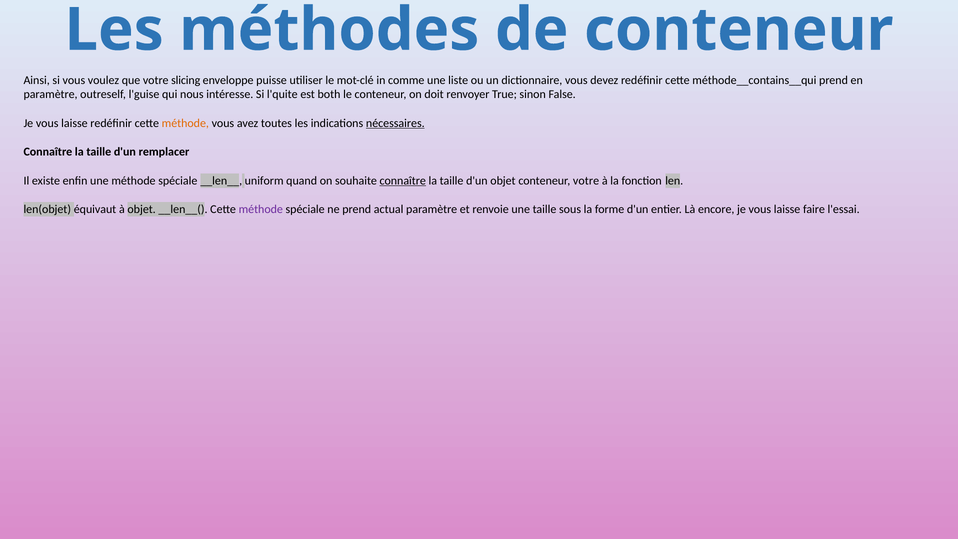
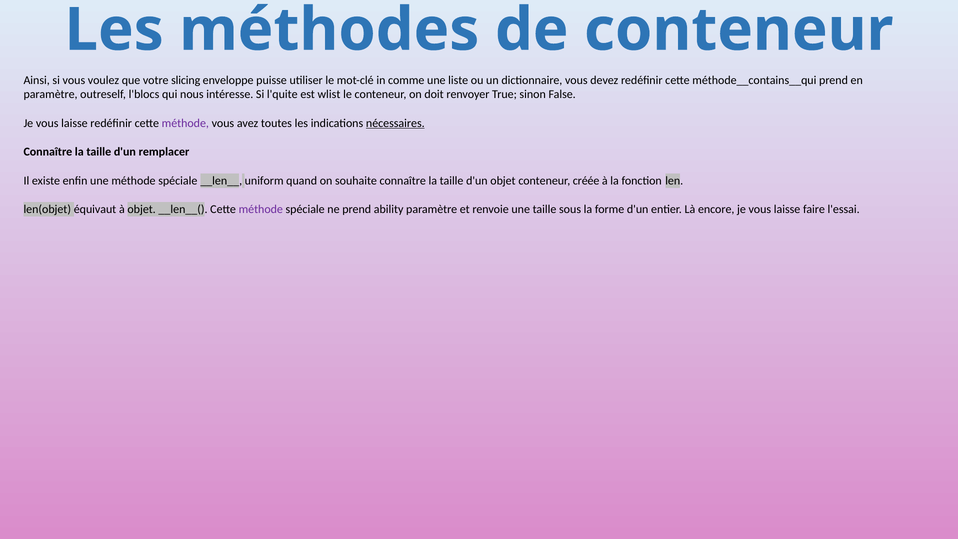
l'guise: l'guise -> l'blocs (144, 94)
both: both -> wlist (329, 94)
méthode colour: orange -> purple (185, 123)
connaître underline: present -> none (403, 181)
conteneur votre: votre -> créée (586, 181)
actual: actual -> ability (389, 209)
